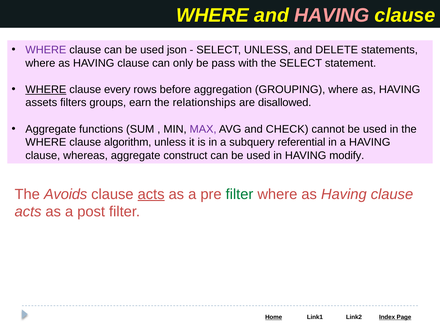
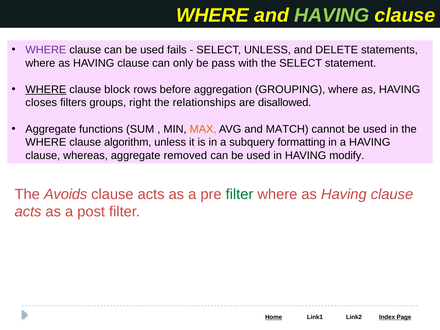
HAVING colour: pink -> light green (332, 15)
json: json -> fails (177, 50)
every: every -> block (117, 89)
assets: assets -> closes (41, 103)
earn: earn -> right (140, 103)
MAX colour: purple -> orange (203, 129)
CHECK: CHECK -> MATCH (287, 129)
referential: referential -> formatting (301, 142)
construct: construct -> removed (185, 155)
acts underline: present -> none (151, 194)
